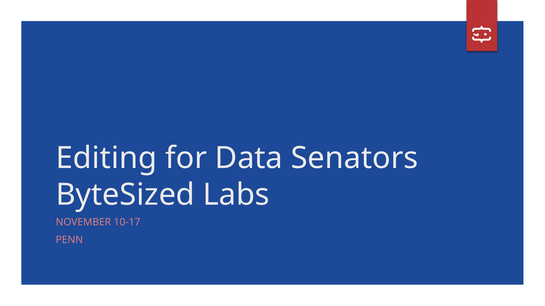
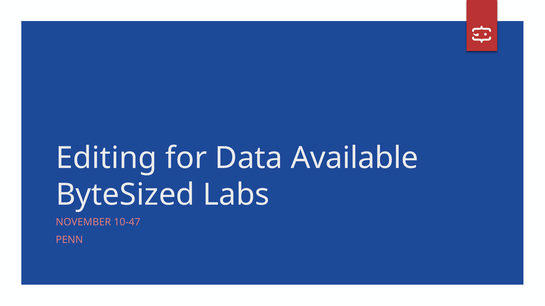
Senators: Senators -> Available (355, 158)
10-17: 10-17 -> 10-47 (127, 222)
